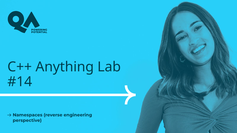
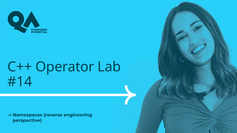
Anything: Anything -> Operator (65, 67)
